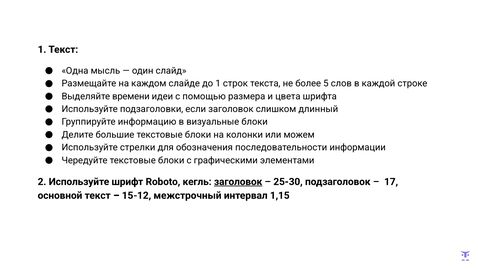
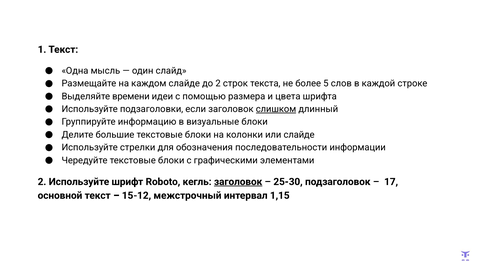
до 1: 1 -> 2 (218, 83)
слишком underline: none -> present (276, 109)
или можем: можем -> слайде (299, 135)
